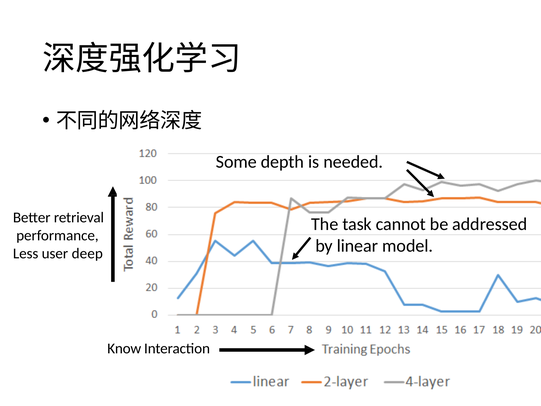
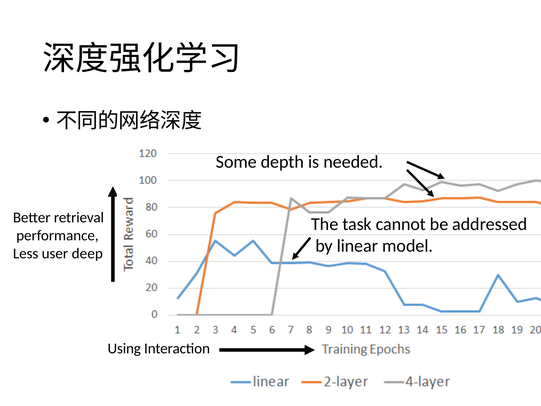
Know: Know -> Using (124, 348)
